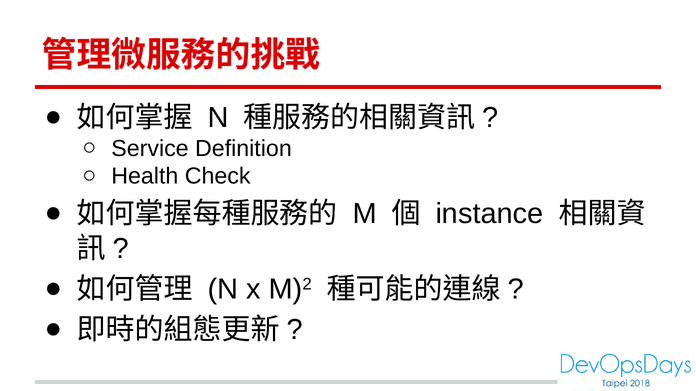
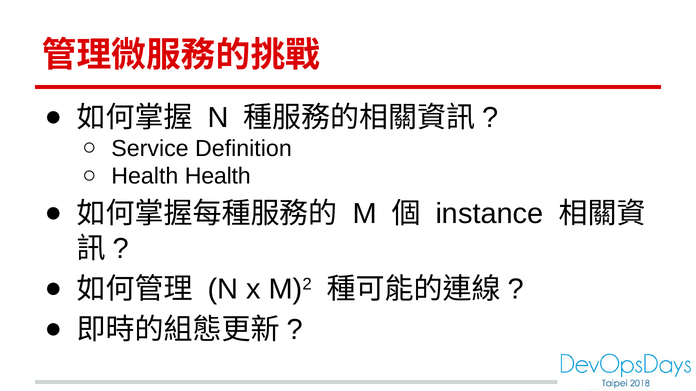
Health Check: Check -> Health (218, 177)
